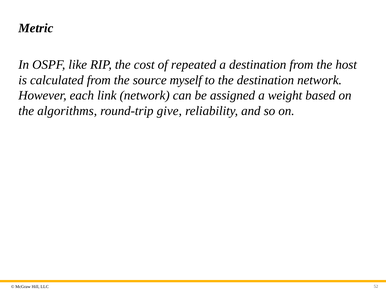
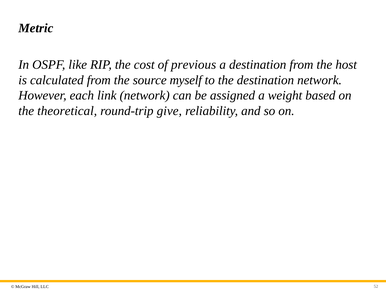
repeated: repeated -> previous (194, 64)
algorithms: algorithms -> theoretical (67, 111)
